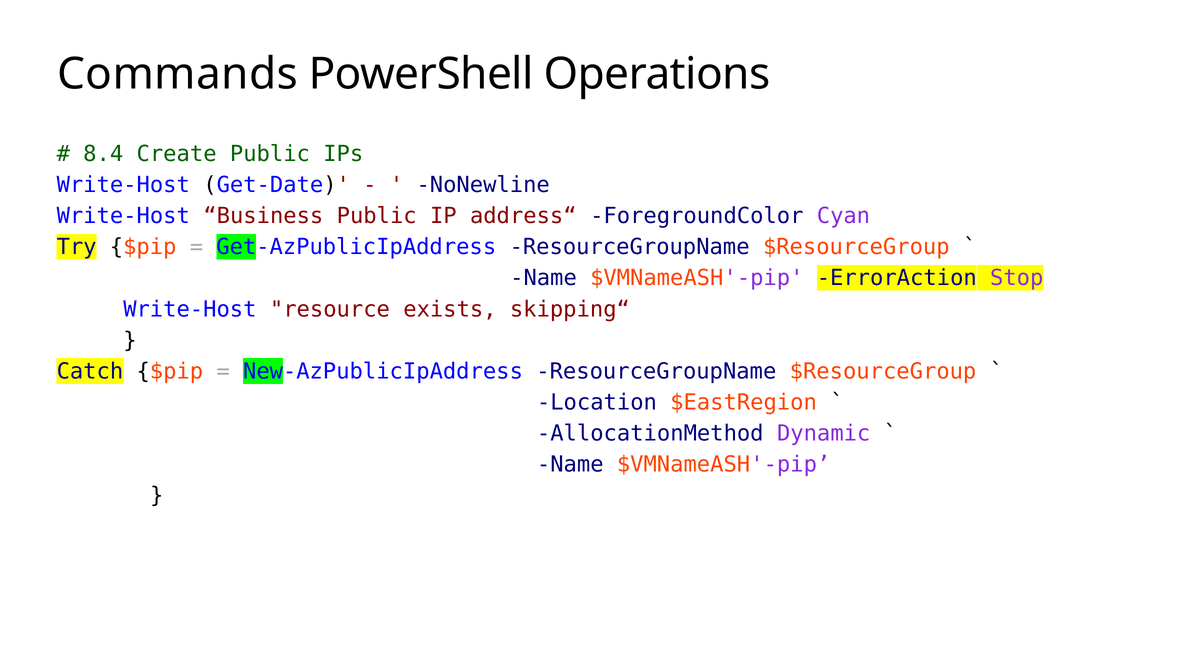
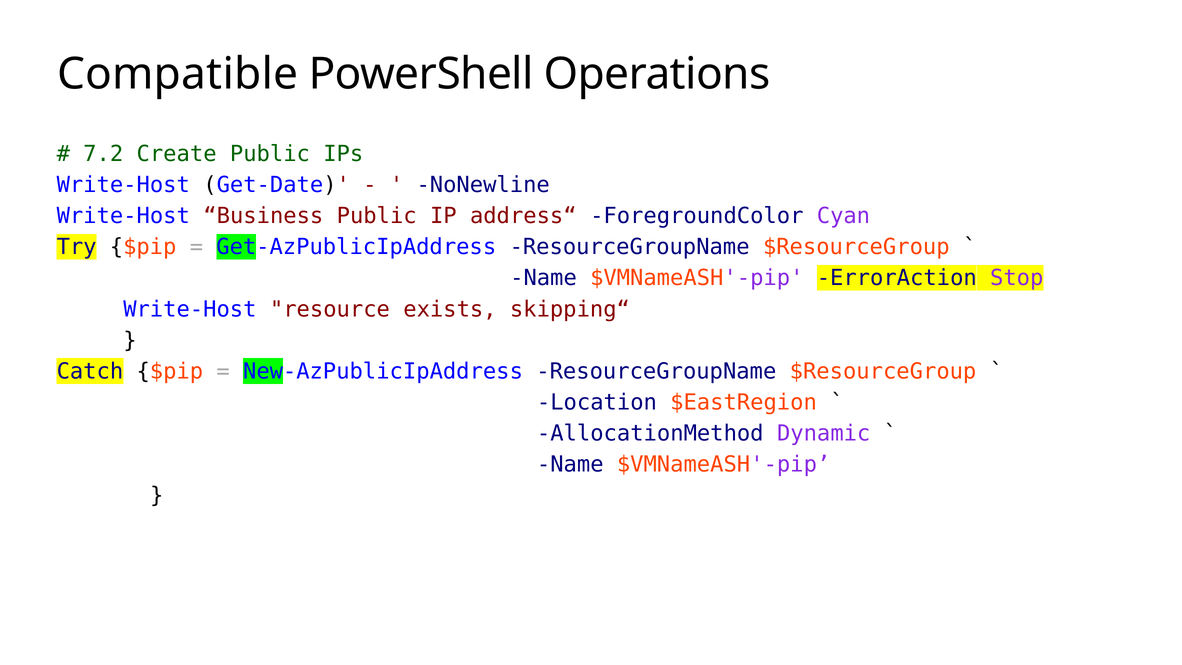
Commands: Commands -> Compatible (178, 74)
8.4: 8.4 -> 7.2 (103, 154)
